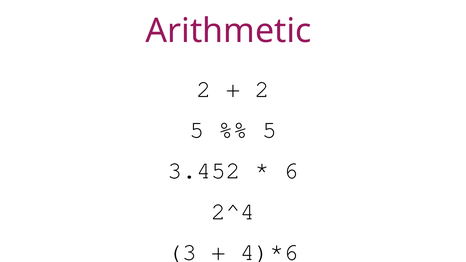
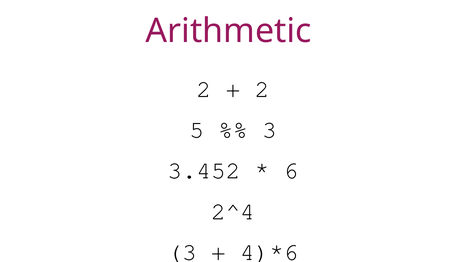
5: 5 -> 3 (269, 130)
